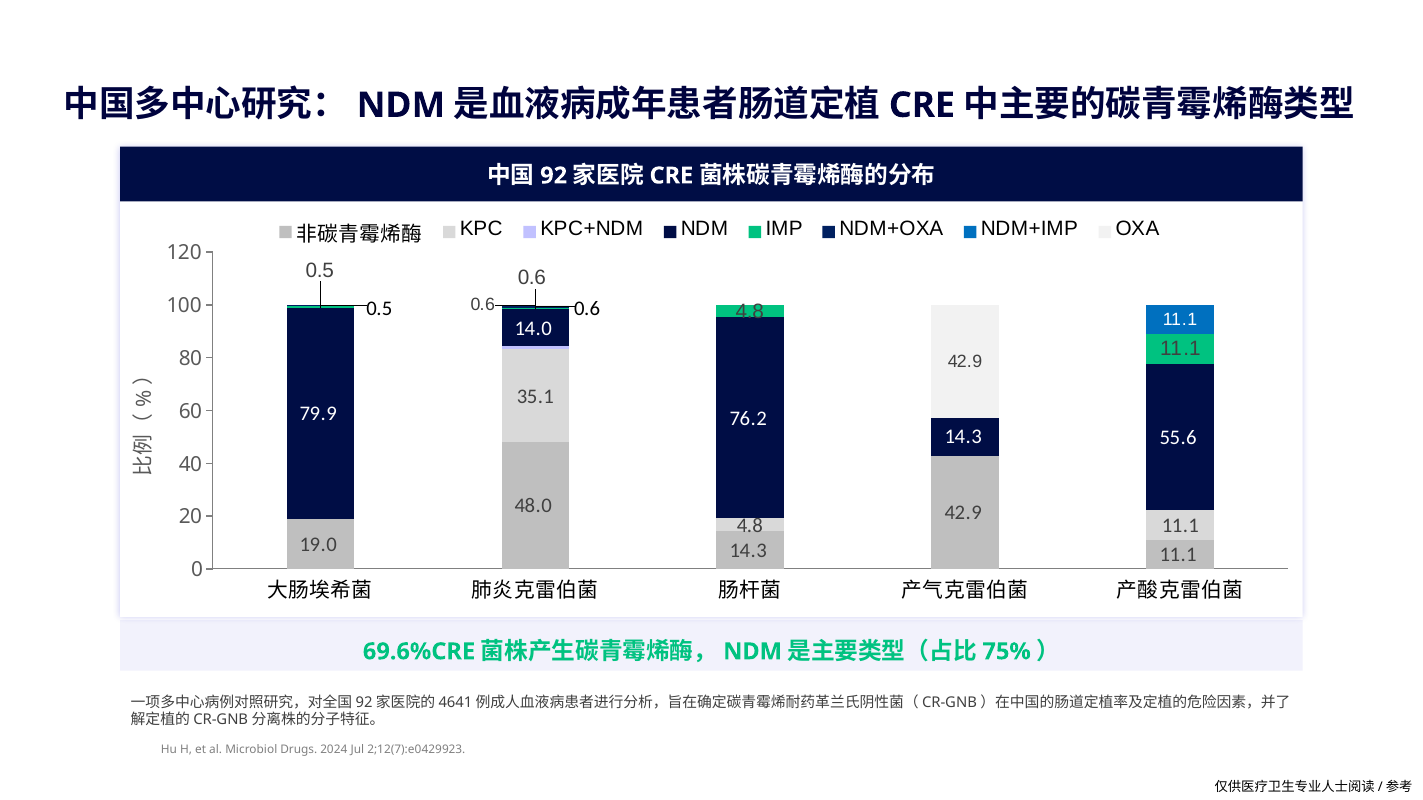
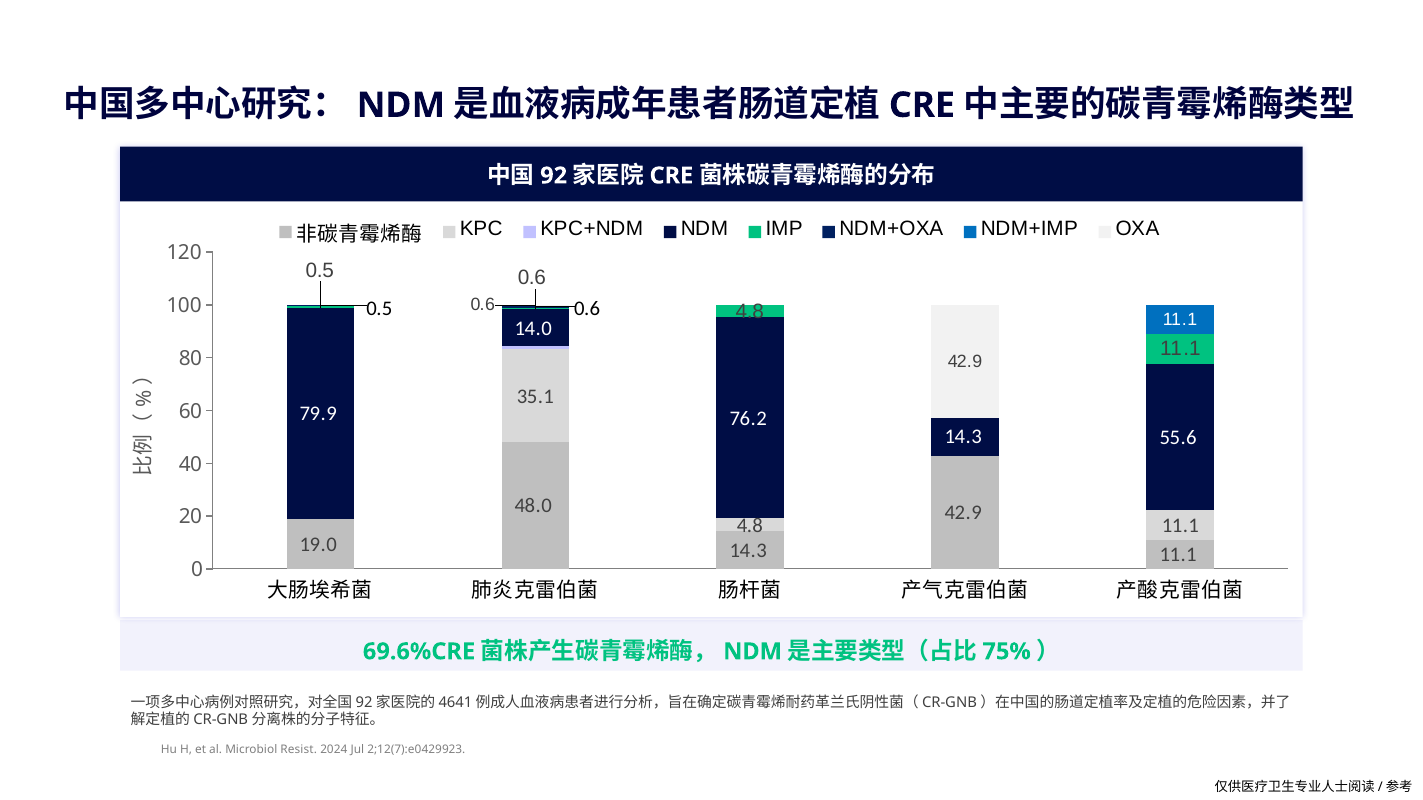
Drugs: Drugs -> Resist (299, 750)
